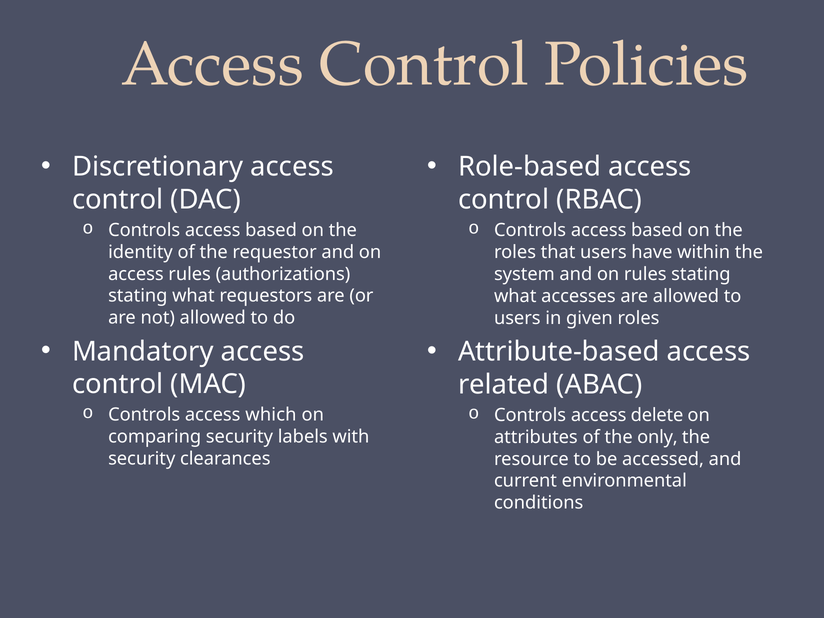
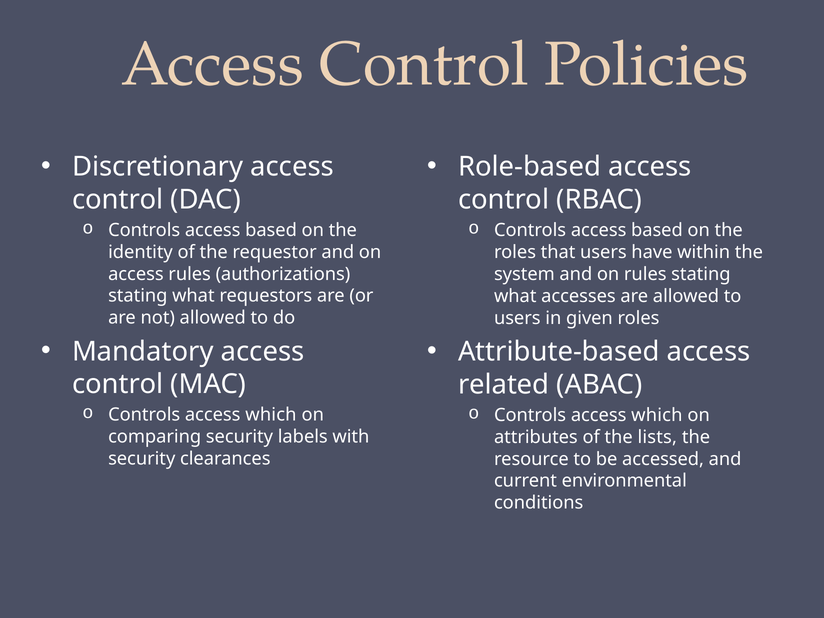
delete: delete -> which (657, 415)
only: only -> lists (657, 437)
